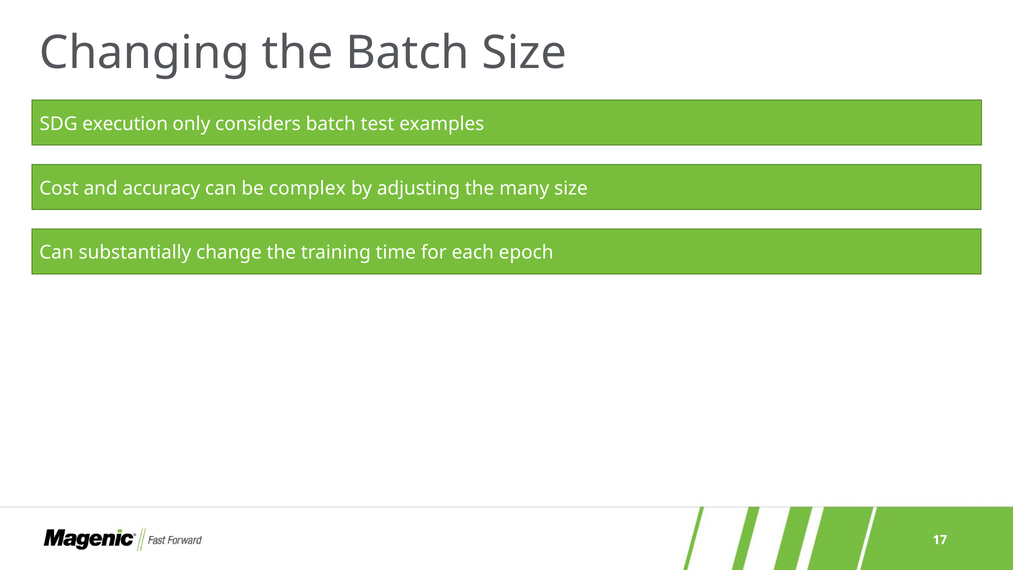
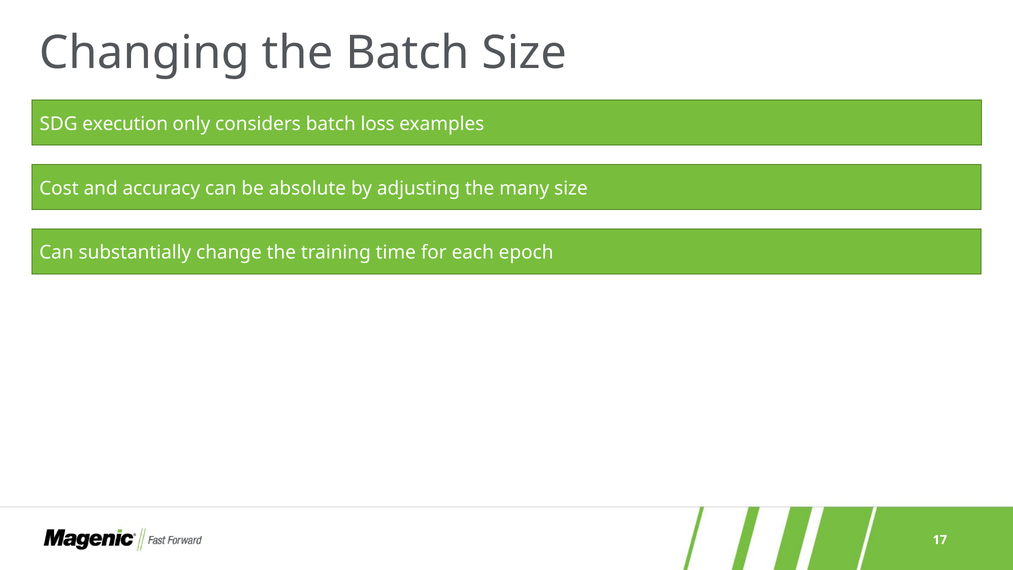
test: test -> loss (378, 124)
complex: complex -> absolute (307, 188)
